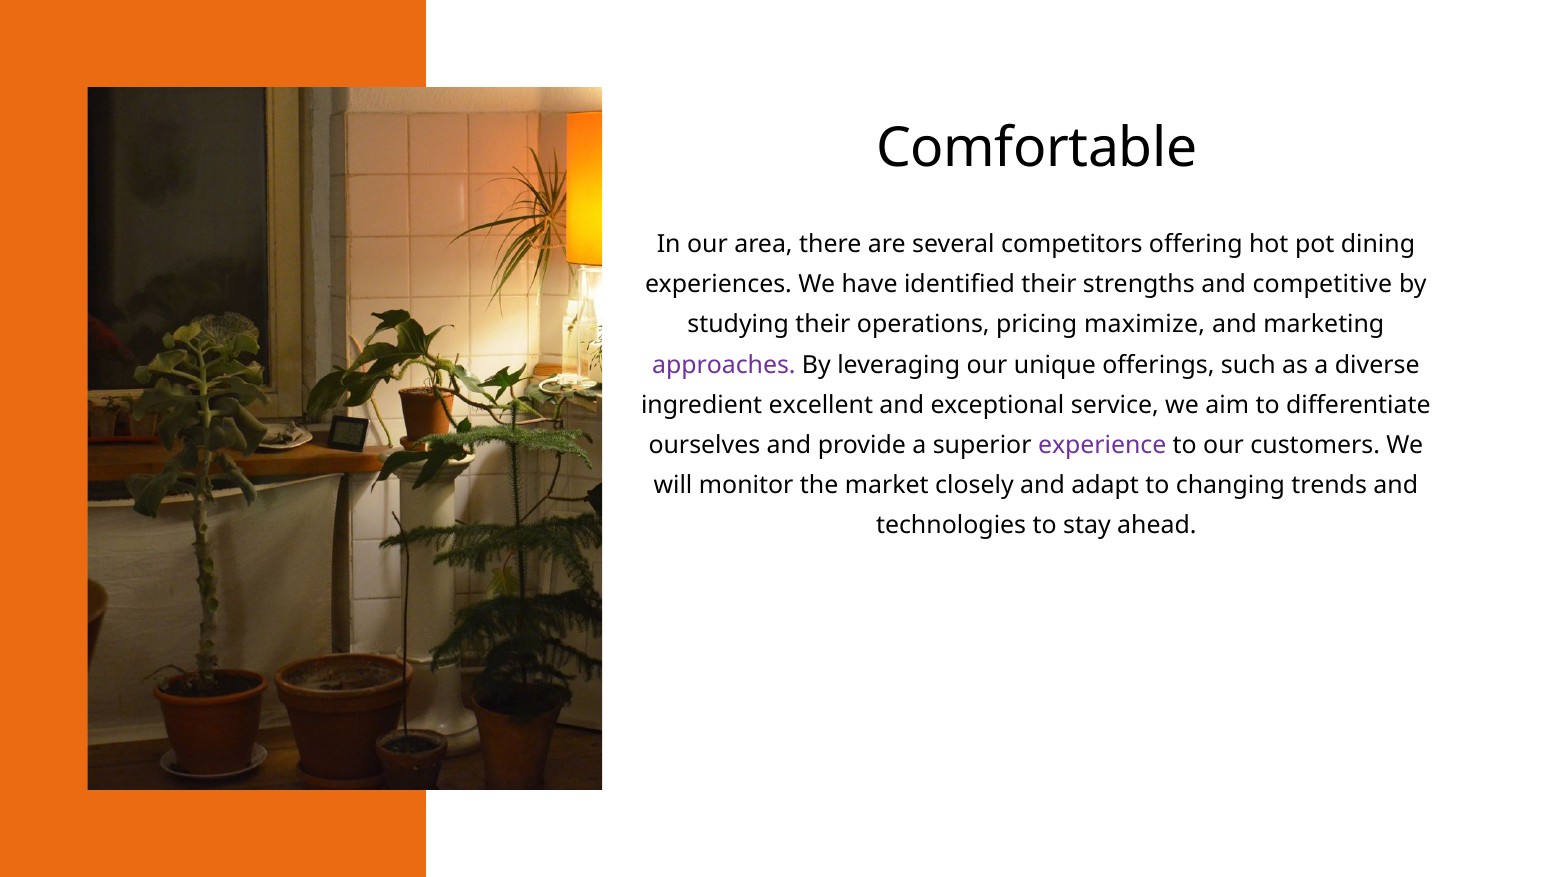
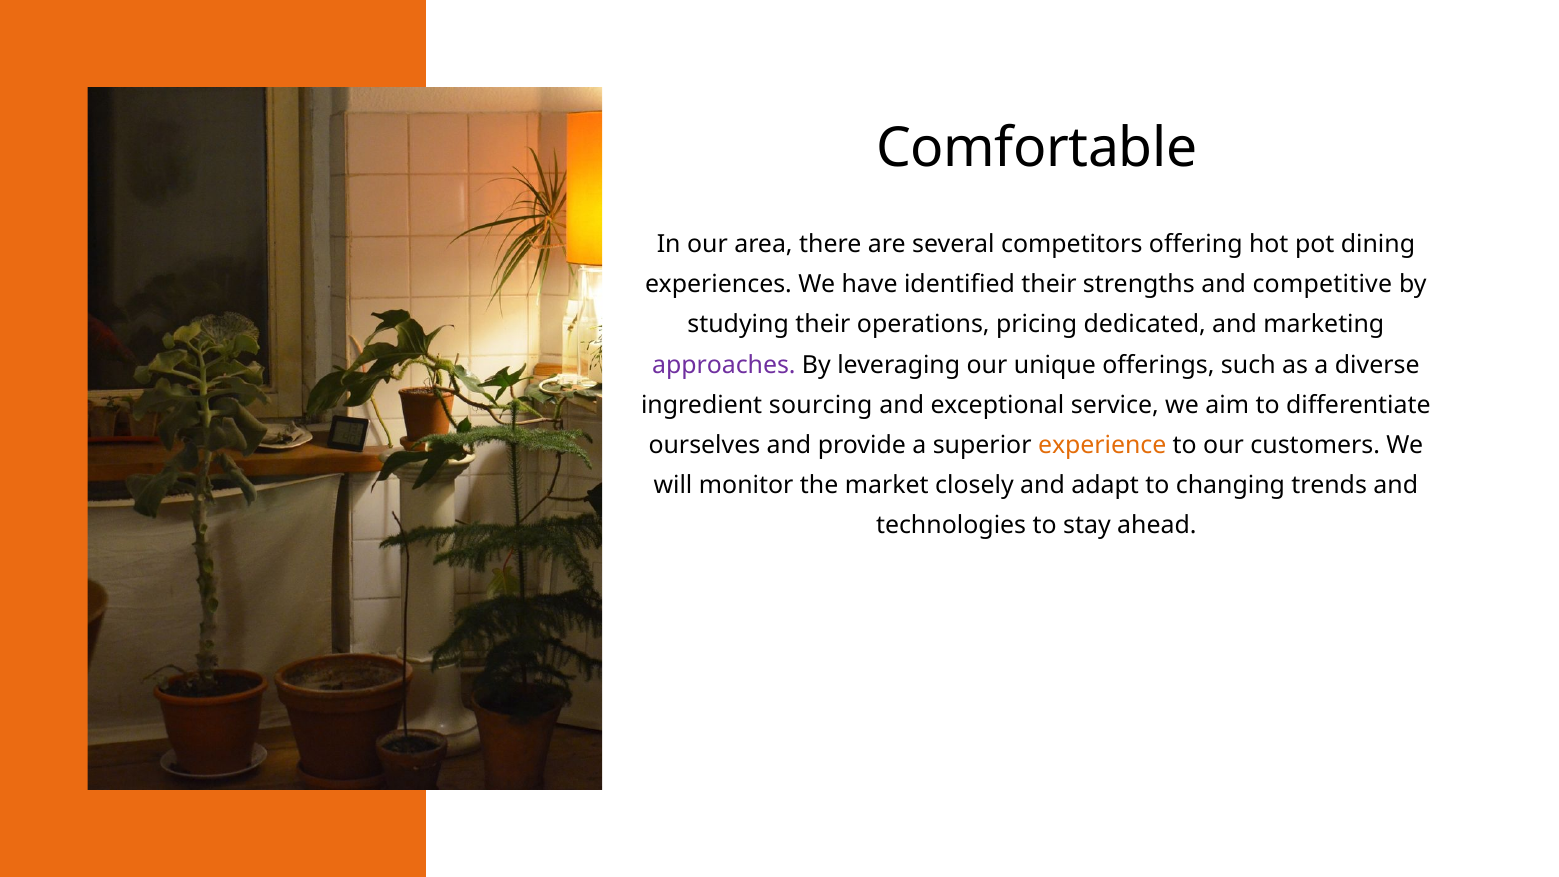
maximize: maximize -> dedicated (1145, 325)
excellent: excellent -> sourcing (821, 405)
experience colour: purple -> orange (1102, 445)
